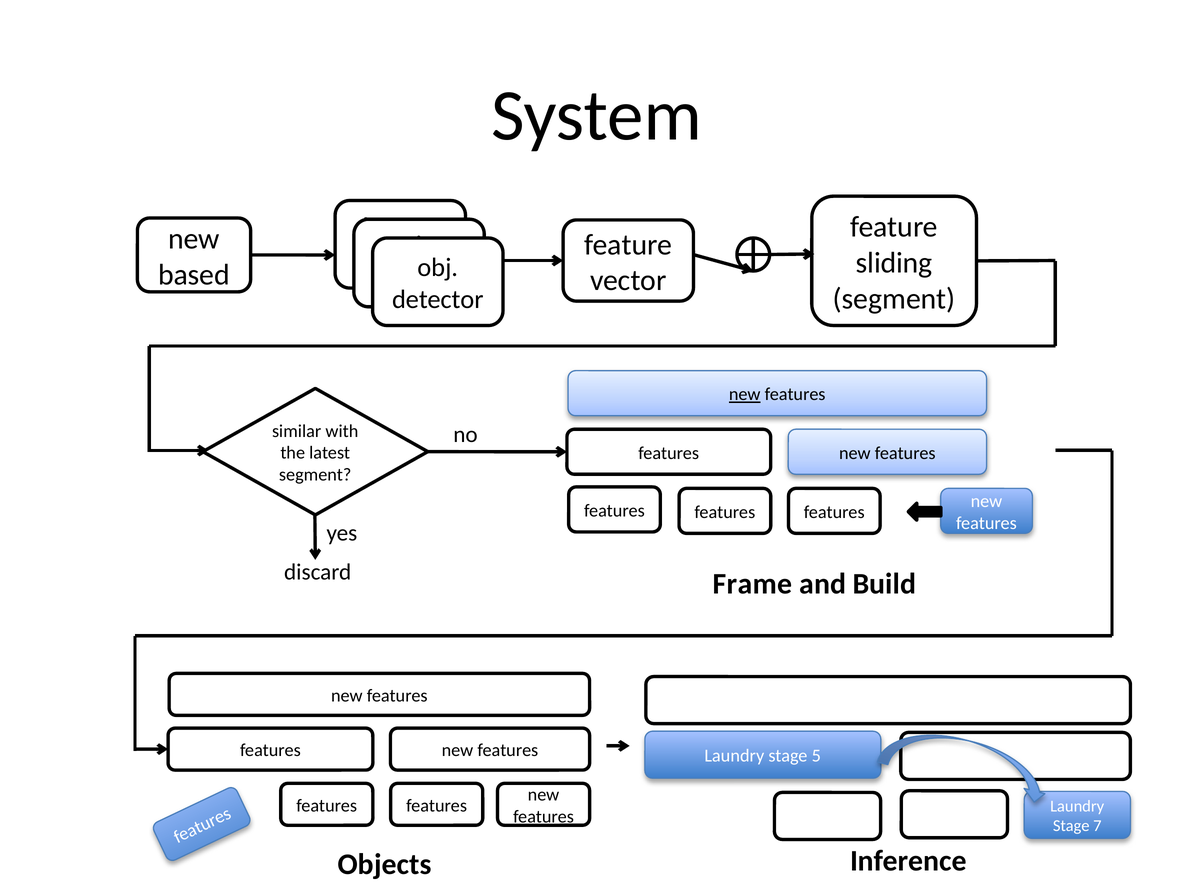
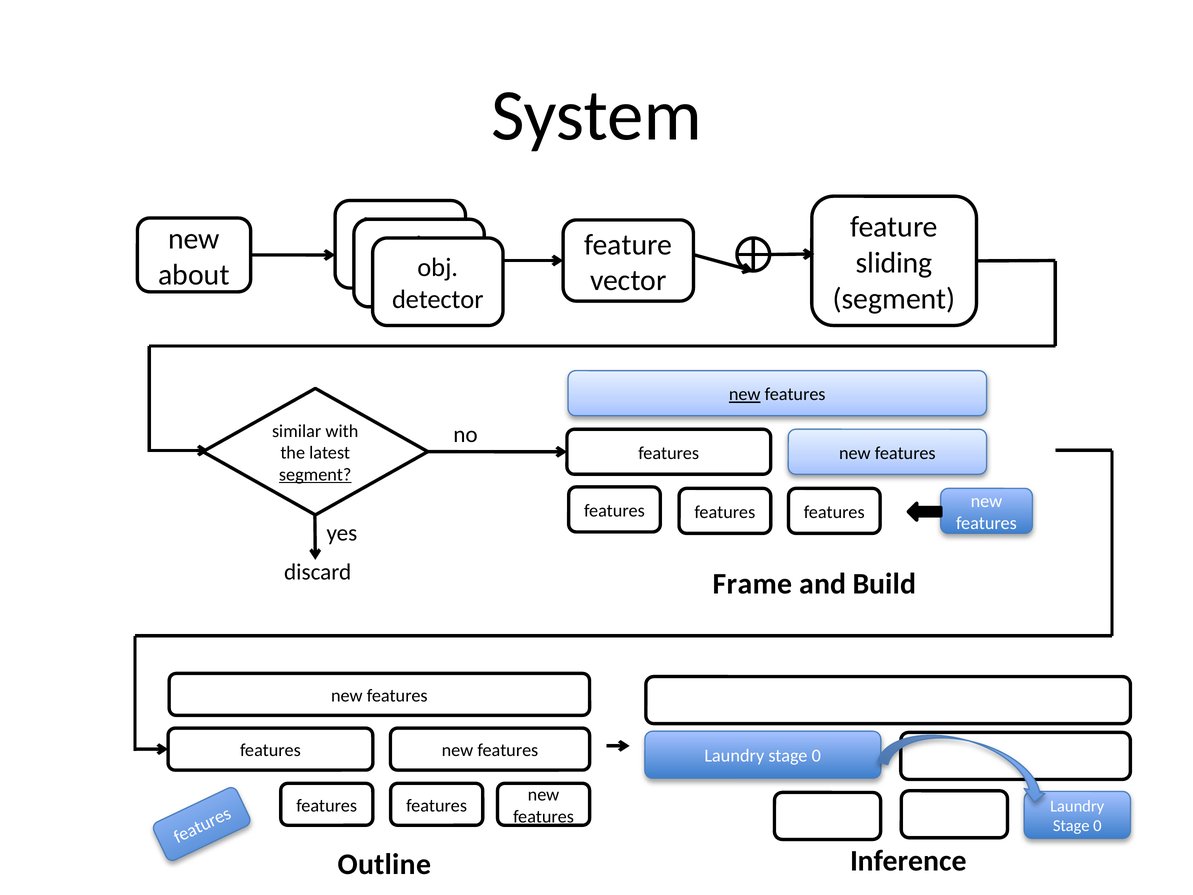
based: based -> about (194, 275)
segment underline: none -> present (315, 475)
5: 5 -> 0 (816, 756)
7: 7 -> 0 (1097, 826)
Objects: Objects -> Outline (384, 864)
